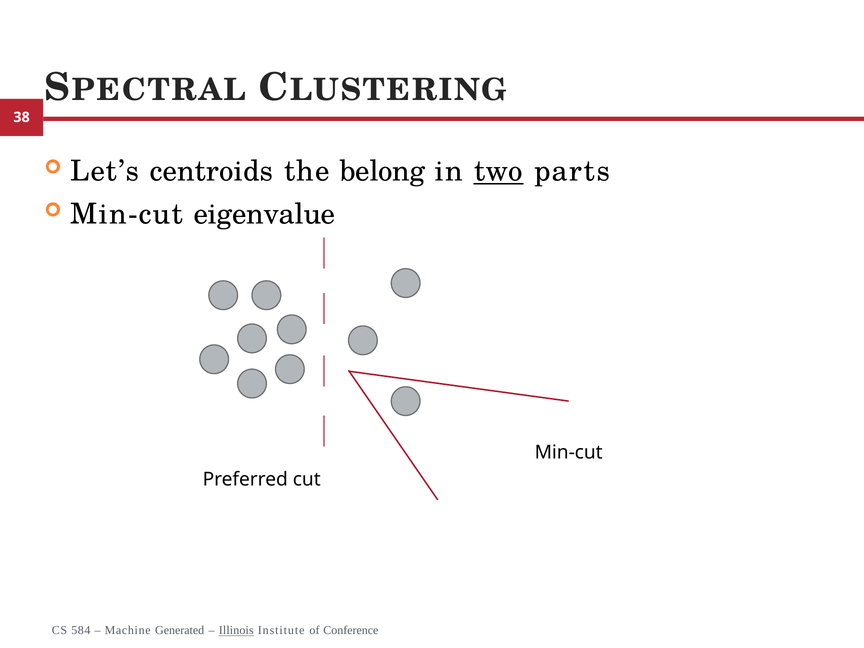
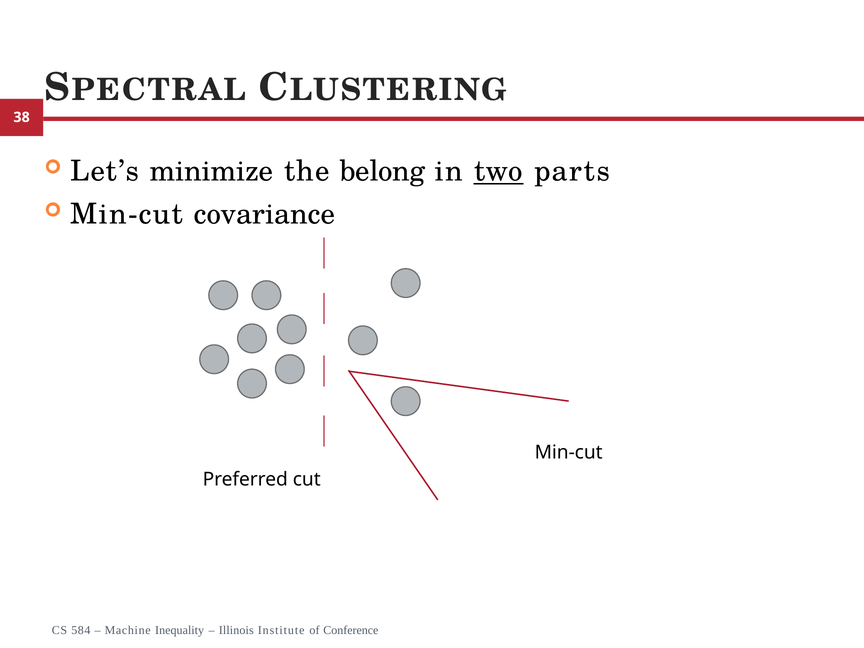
centroids: centroids -> minimize (211, 171)
eigenvalue: eigenvalue -> covariance (264, 214)
Generated: Generated -> Inequality (180, 630)
Illinois underline: present -> none (236, 630)
